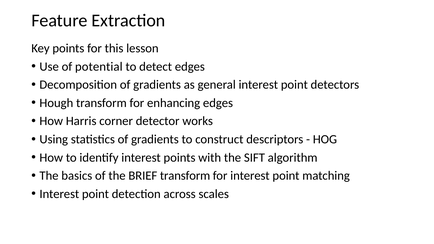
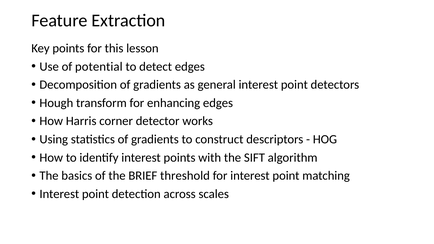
BRIEF transform: transform -> threshold (185, 176)
